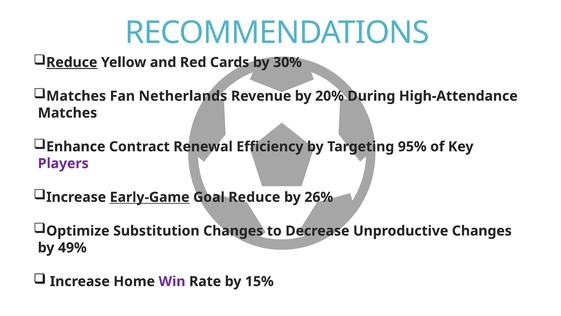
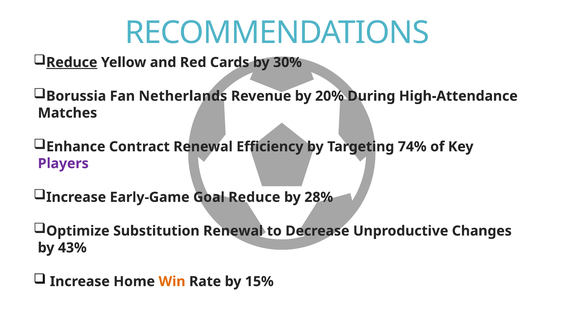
Matches: Matches -> Borussia (76, 96)
95%: 95% -> 74% (412, 146)
Early-Game underline: present -> none (150, 197)
26%: 26% -> 28% (319, 197)
Substitution Changes: Changes -> Renewal (233, 231)
49%: 49% -> 43% (72, 247)
Win colour: purple -> orange (172, 281)
